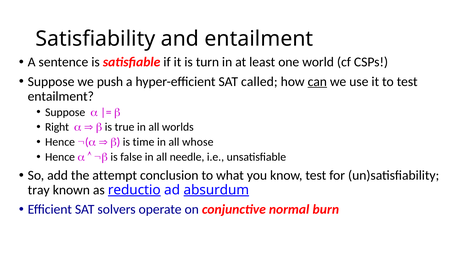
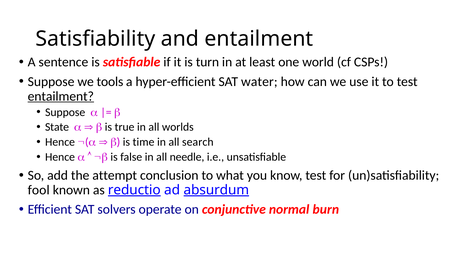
push: push -> tools (110, 82)
called: called -> water (259, 82)
can underline: present -> none (317, 82)
entailment underline: none -> present (61, 96)
Right: Right -> State (57, 127)
whose: whose -> search (198, 142)
tray: tray -> fool (39, 190)
